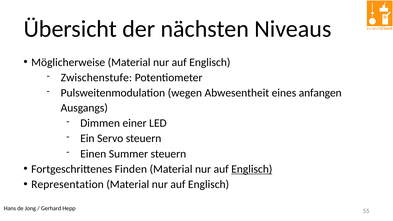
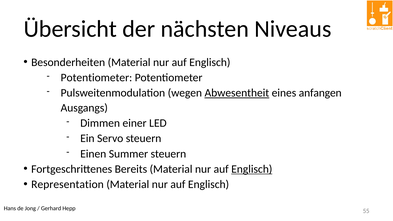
Möglicherweise: Möglicherweise -> Besonderheiten (68, 62)
Zwischenstufe: Zwischenstufe -> Potentiometer (96, 78)
Abwesentheit underline: none -> present (237, 93)
Finden: Finden -> Bereits (131, 169)
